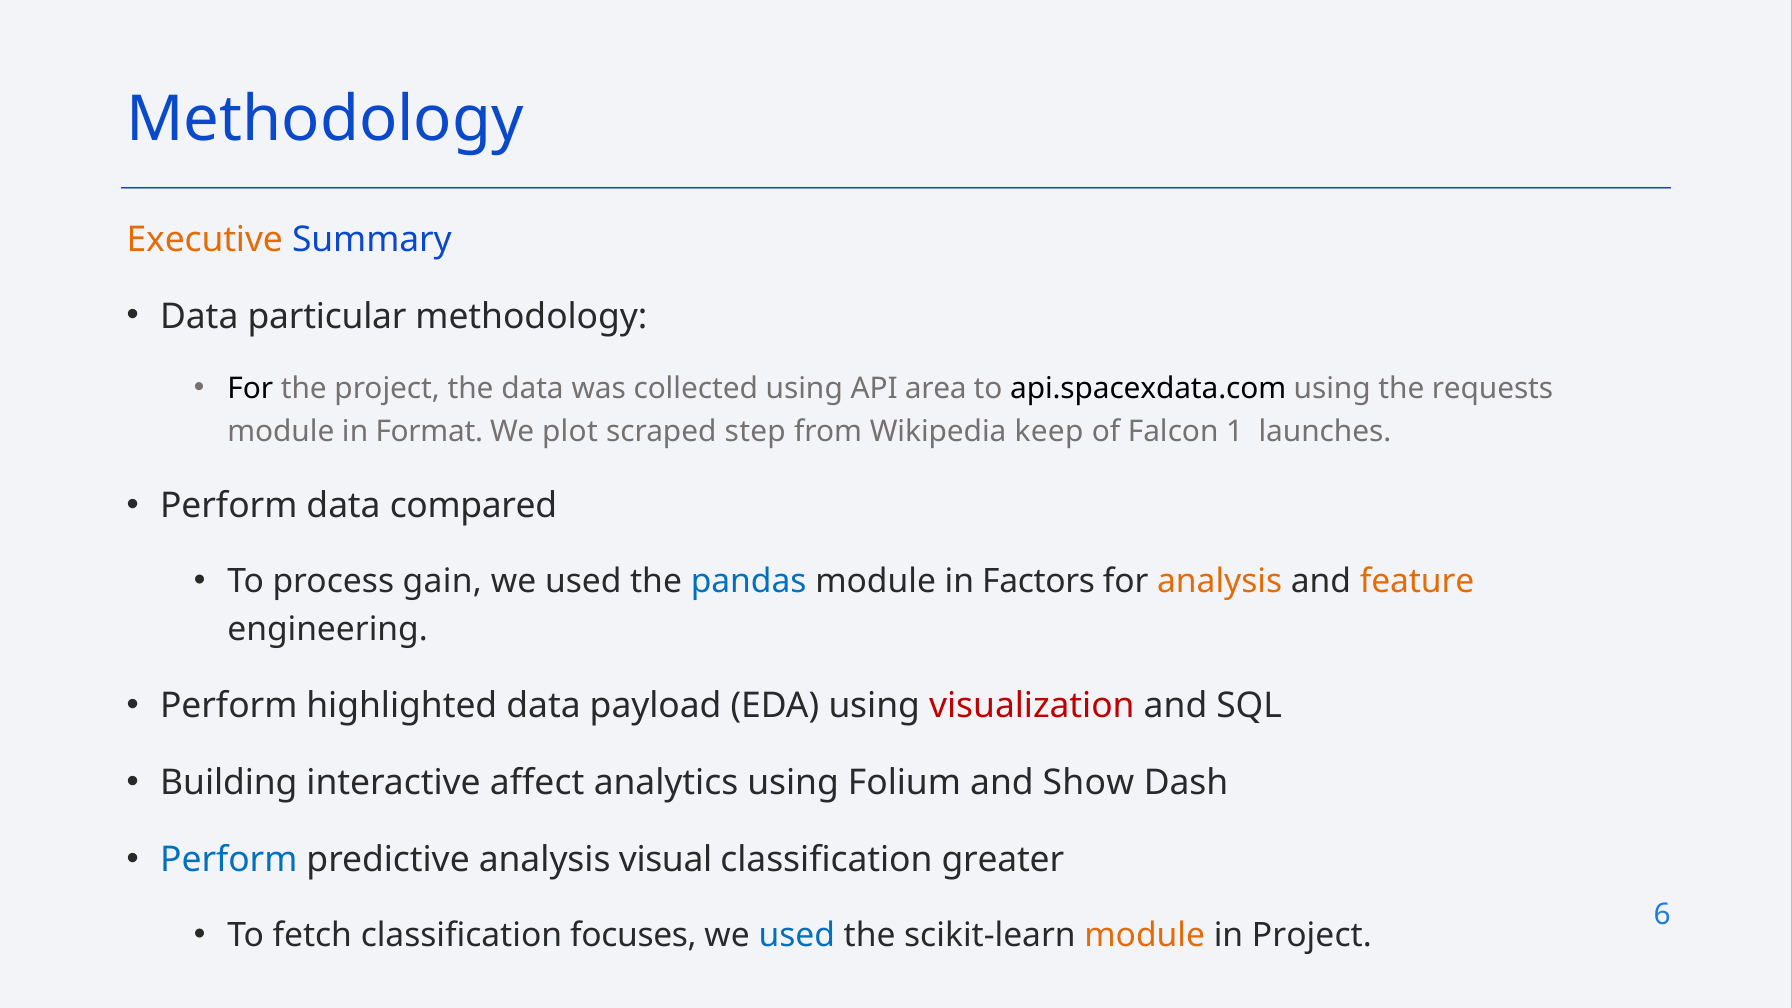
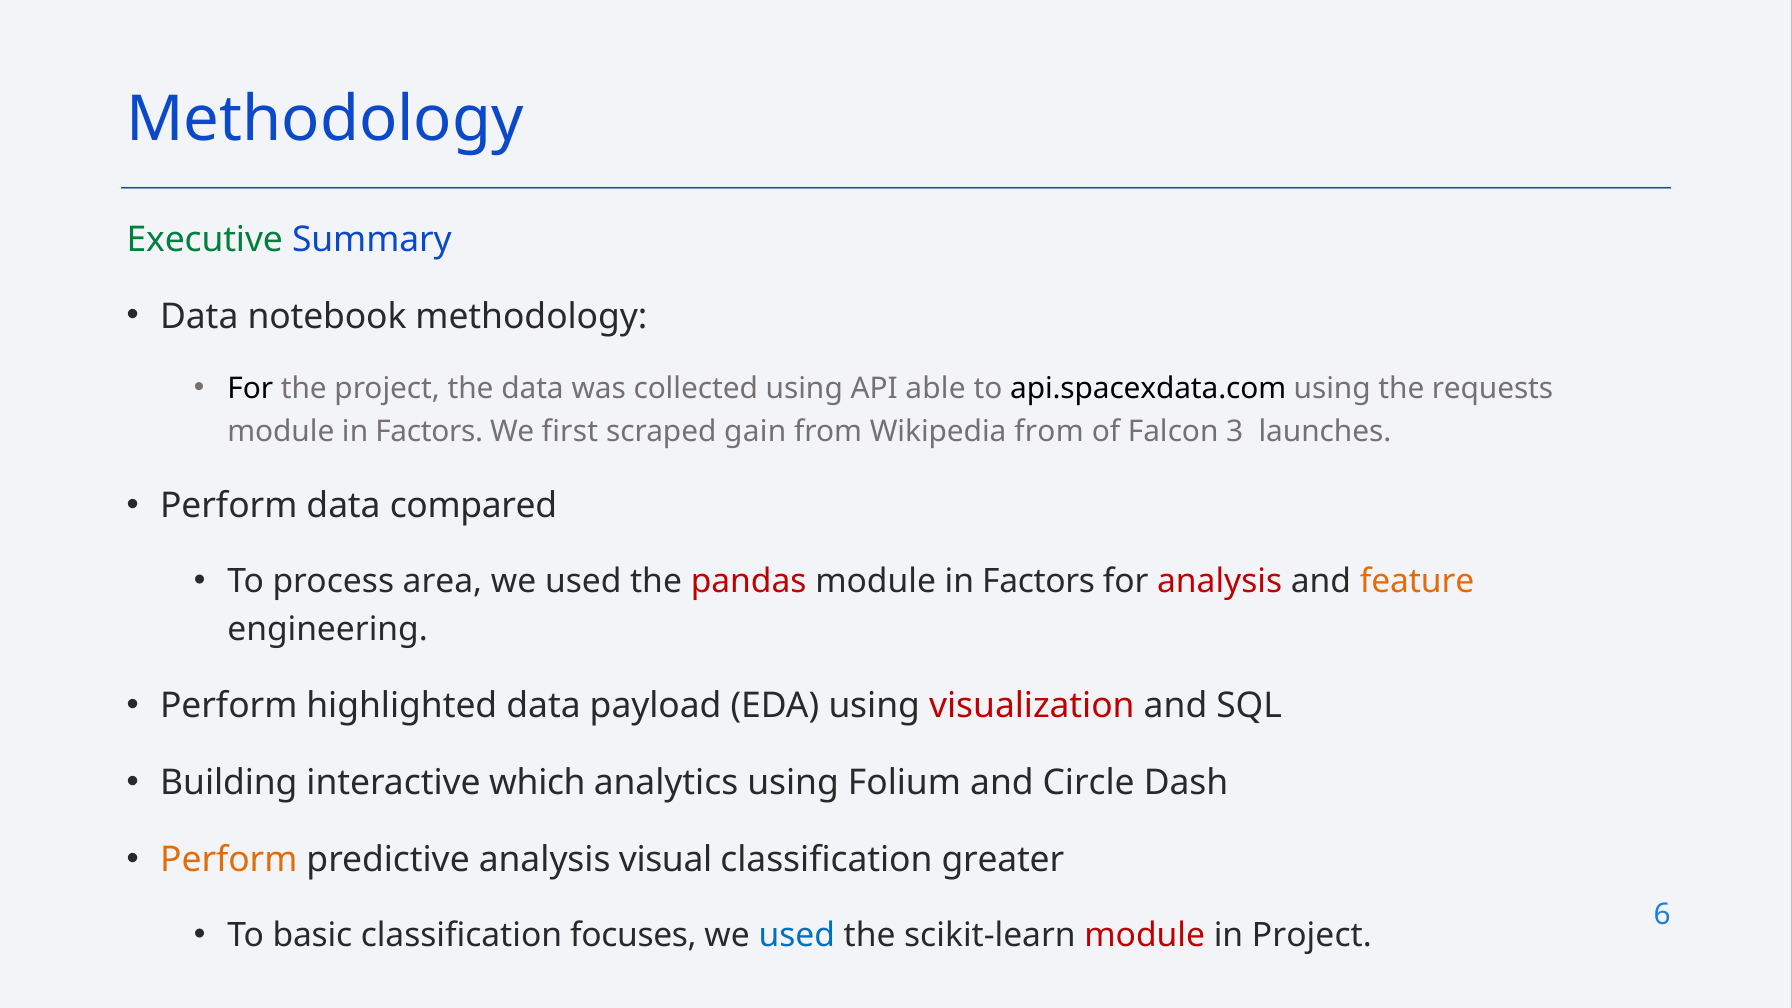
Executive colour: orange -> green (205, 239)
particular: particular -> notebook (327, 317)
area: area -> able (936, 389)
Format: Format -> Factors (429, 432)
plot: plot -> first (570, 432)
step: step -> gain (755, 432)
Wikipedia keep: keep -> from (1049, 432)
1: 1 -> 3 (1235, 432)
gain: gain -> area (442, 581)
pandas colour: blue -> red (749, 581)
analysis colour: orange -> red (1220, 581)
affect: affect -> which (537, 783)
Show: Show -> Circle (1089, 783)
Perform colour: blue -> orange (229, 860)
fetch: fetch -> basic (312, 936)
module colour: orange -> red (1145, 936)
